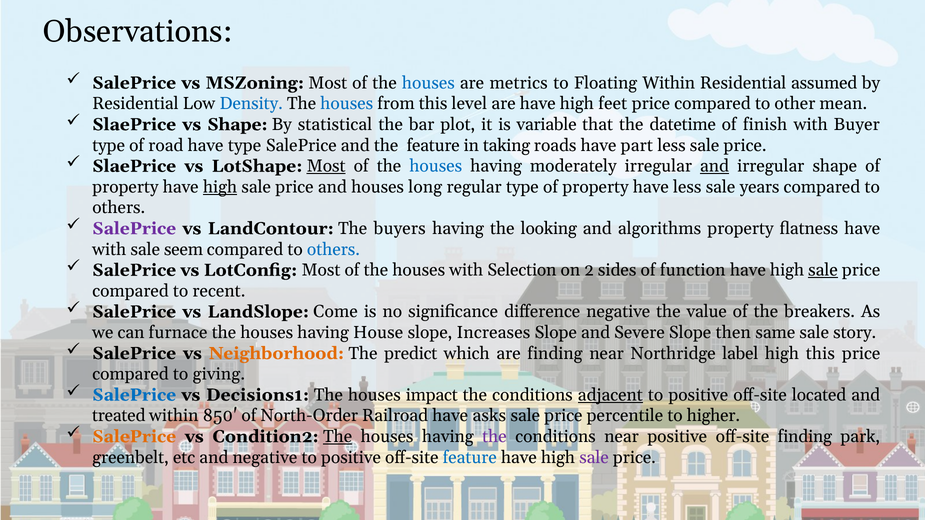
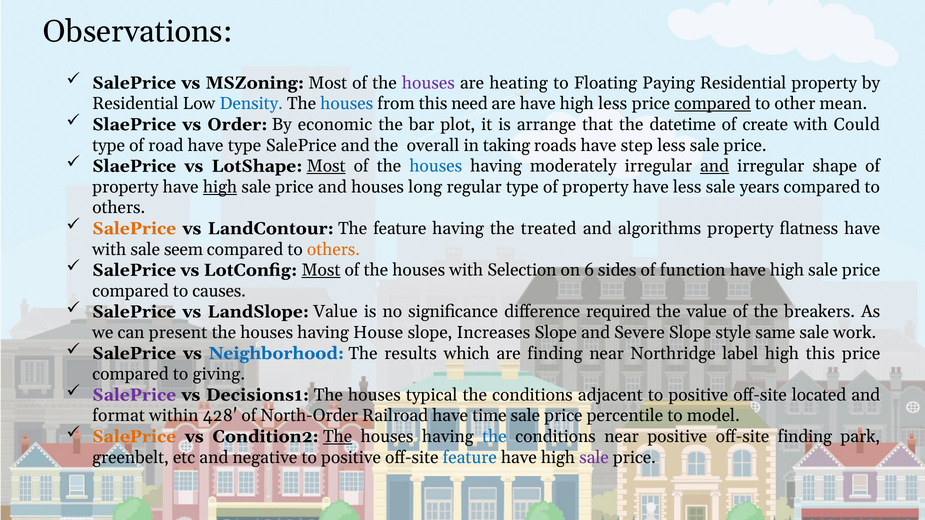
houses colour: blue -> purple (428, 83)
metrics: metrics -> heating (519, 83)
Floating Within: Within -> Paying (669, 83)
Residential assumed: assumed -> property (824, 83)
level: level -> need (470, 104)
high feet: feet -> less (613, 104)
compared underline: none -> present (713, 104)
vs Shape: Shape -> Order (237, 125)
statistical: statistical -> economic (335, 125)
variable: variable -> arrange (546, 125)
finish: finish -> create (765, 125)
Buyer: Buyer -> Could (857, 125)
the feature: feature -> overall (433, 145)
part: part -> step (637, 145)
SalePrice colour: purple -> orange (134, 229)
The buyers: buyers -> feature (400, 229)
looking: looking -> treated (549, 229)
others colour: blue -> orange (333, 249)
Most underline: none -> present (321, 270)
2: 2 -> 6 (589, 270)
sale underline: present -> none (823, 270)
recent: recent -> causes (219, 291)
LandSlope Come: Come -> Value (336, 312)
difference negative: negative -> required (618, 312)
furnace: furnace -> present (178, 333)
then: then -> style (733, 333)
story: story -> work (855, 333)
Neighborhood colour: orange -> blue (277, 354)
predict: predict -> results (411, 354)
SalePrice colour: blue -> purple (134, 395)
impact: impact -> typical (432, 395)
adjacent underline: present -> none (610, 395)
treated: treated -> format (119, 416)
850: 850 -> 428 (220, 416)
asks: asks -> time (489, 416)
higher: higher -> model (713, 416)
the colour: purple -> blue (494, 437)
